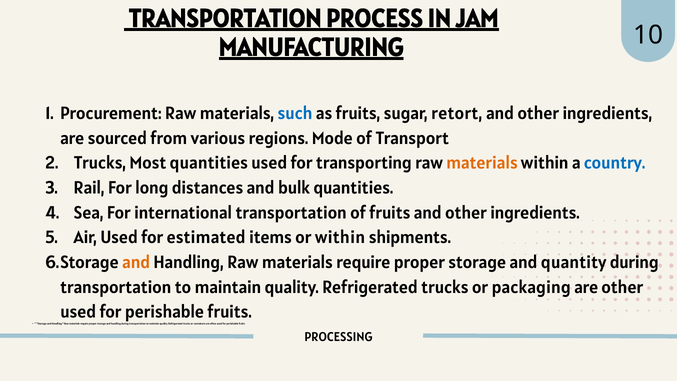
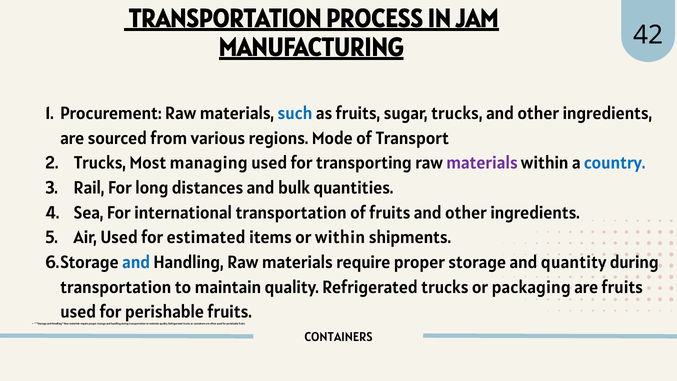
10: 10 -> 42 (648, 35)
sugar retort: retort -> trucks (457, 113)
Most quantities: quantities -> managing (209, 163)
materials colour: orange -> purple (482, 163)
and colour: orange -> blue (136, 262)
are other: other -> fruits (622, 287)
PROCESSING: PROCESSING -> CONTAINERS (339, 337)
